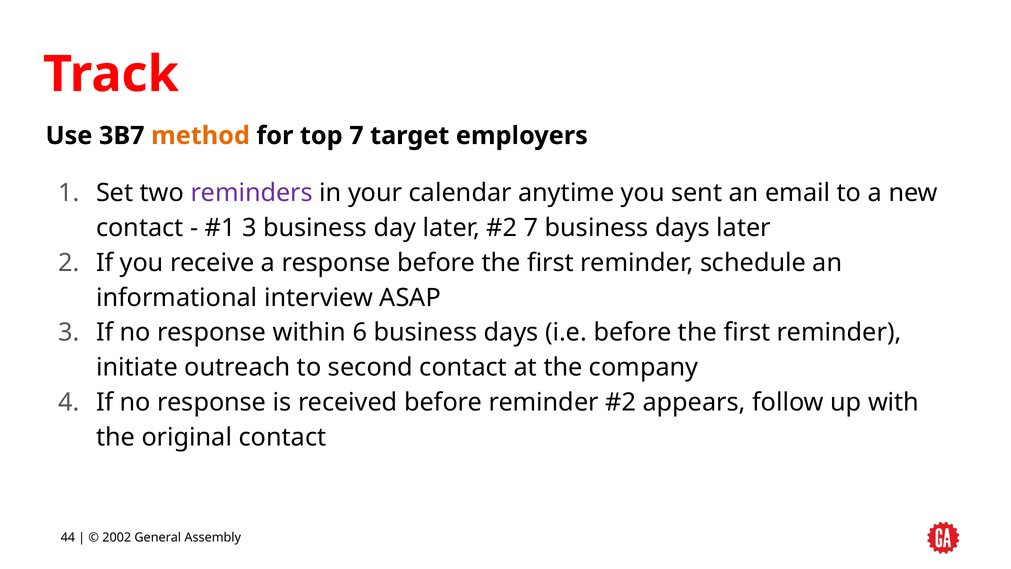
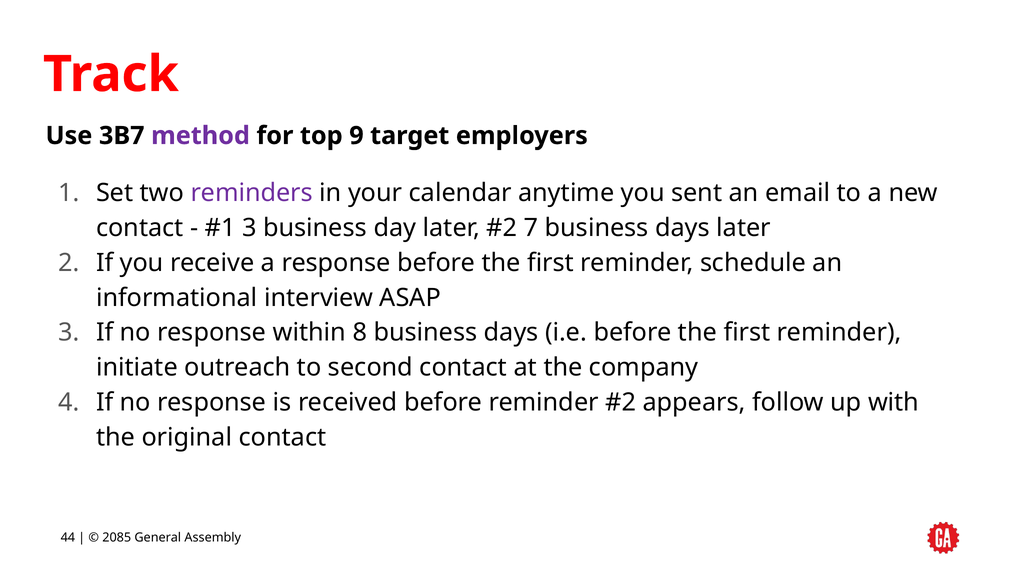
method colour: orange -> purple (201, 136)
top 7: 7 -> 9 (356, 136)
6: 6 -> 8 (360, 332)
2002: 2002 -> 2085 (117, 537)
